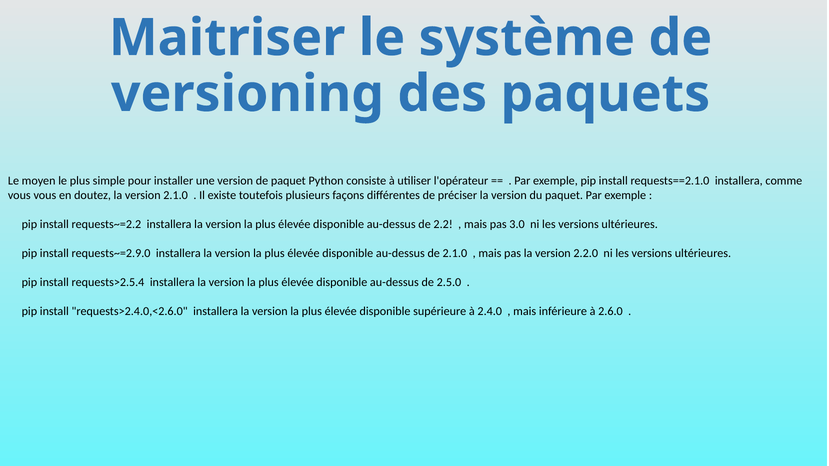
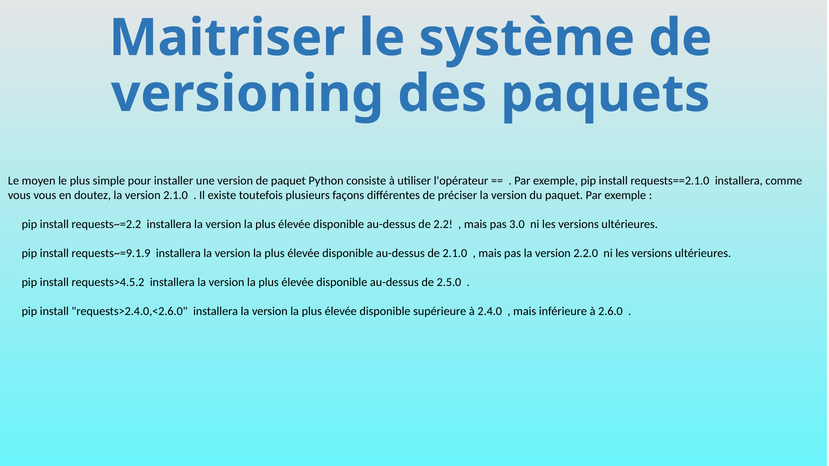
requests~=2.9.0: requests~=2.9.0 -> requests~=9.1.9 (111, 253)
requests>2.5.4: requests>2.5.4 -> requests>4.5.2 (108, 282)
